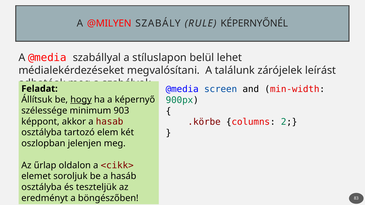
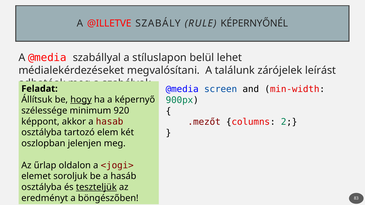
@MILYEN: @MILYEN -> @ILLETVE (109, 23)
903: 903 -> 920 (121, 111)
.körbe: .körbe -> .mezőt (204, 122)
<cikk>: <cikk> -> <jogi> (117, 166)
teszteljük underline: none -> present (96, 187)
